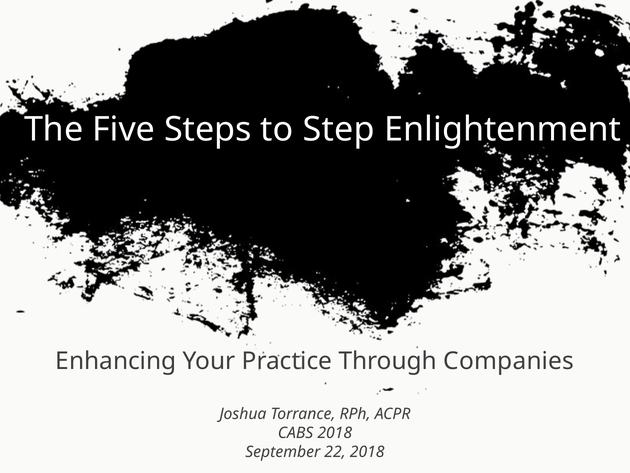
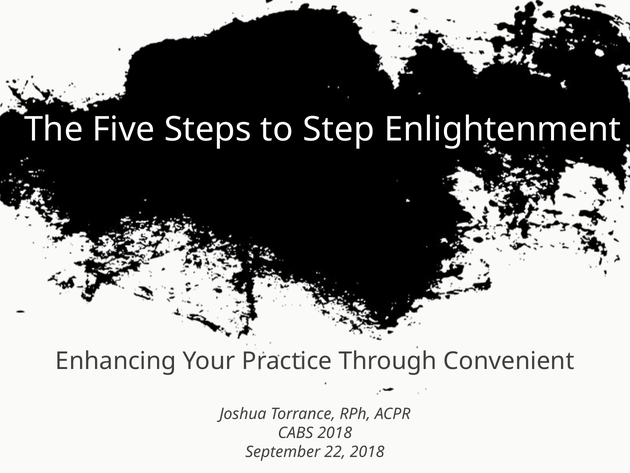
Companies: Companies -> Convenient (509, 361)
